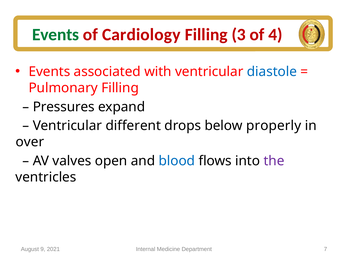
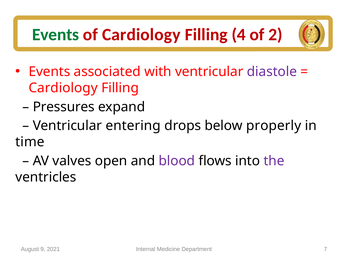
3: 3 -> 4 (239, 35)
4: 4 -> 2 (275, 35)
diastole colour: blue -> purple (272, 72)
Pulmonary: Pulmonary -> Cardiology (63, 88)
different: different -> entering (133, 126)
over: over -> time (30, 142)
blood colour: blue -> purple (177, 161)
